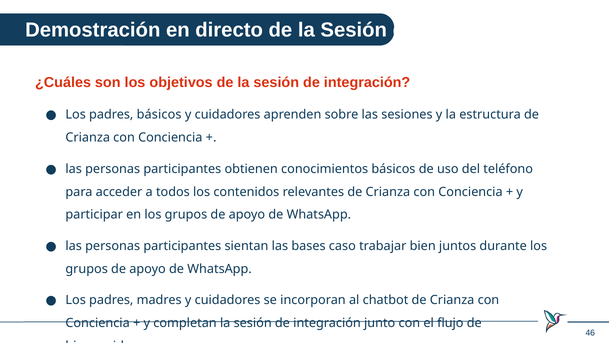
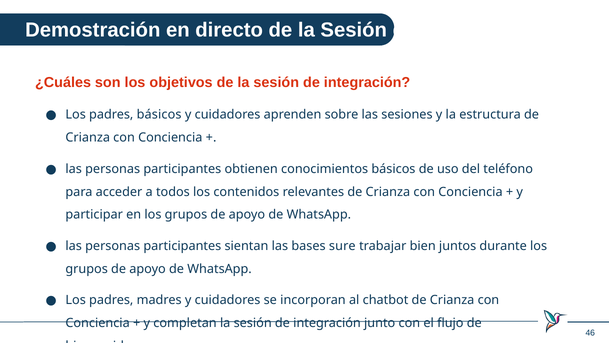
caso: caso -> sure (342, 246)
